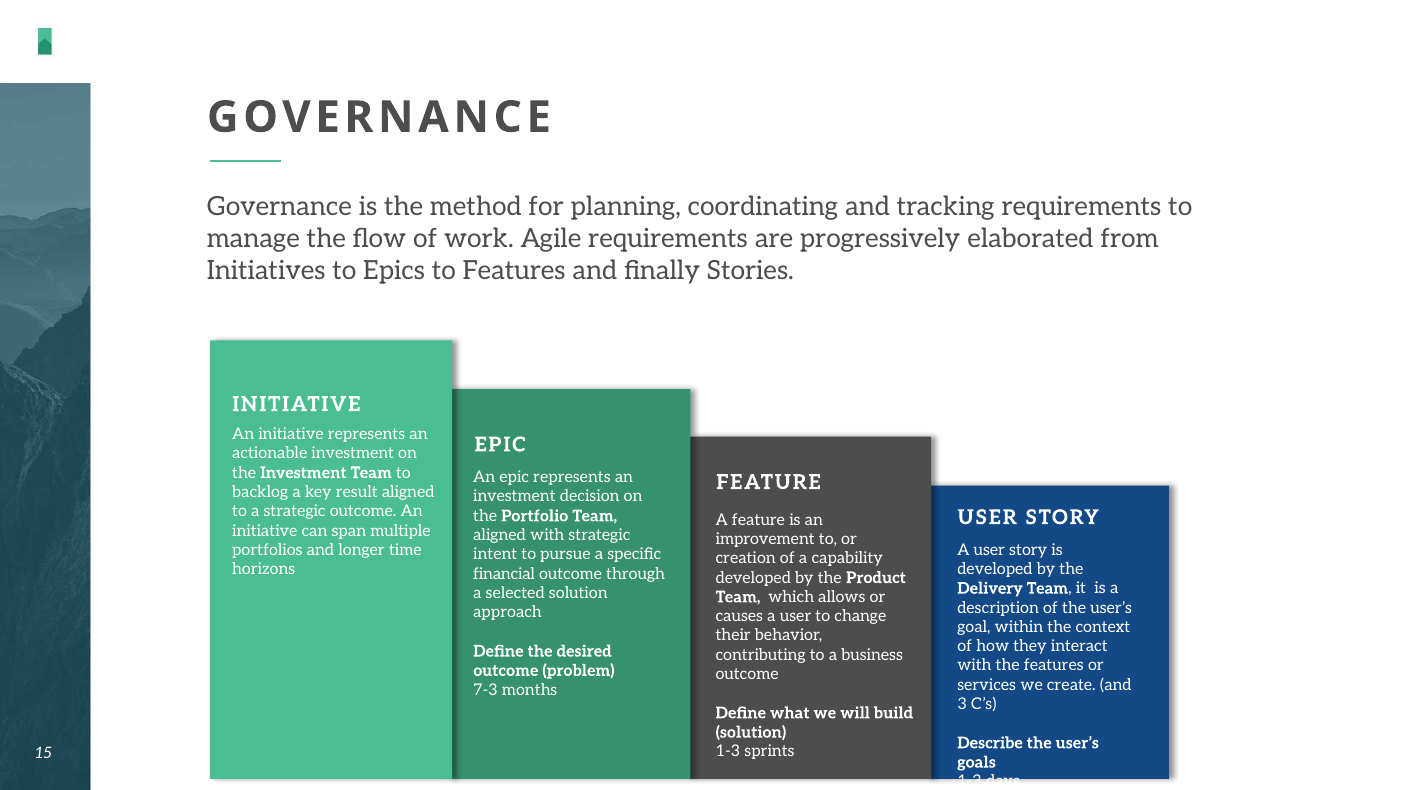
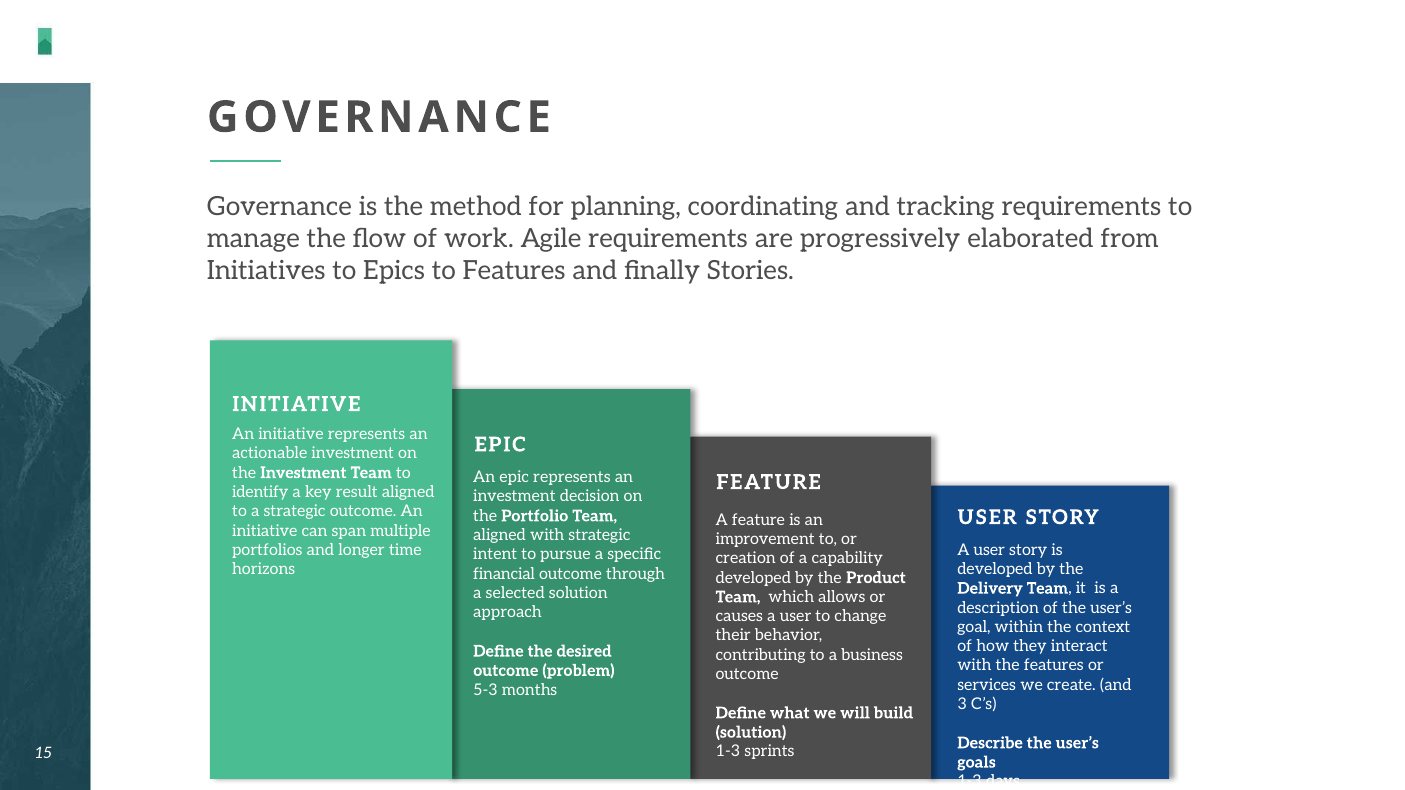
backlog: backlog -> identify (260, 492)
7-3: 7-3 -> 5-3 (486, 690)
